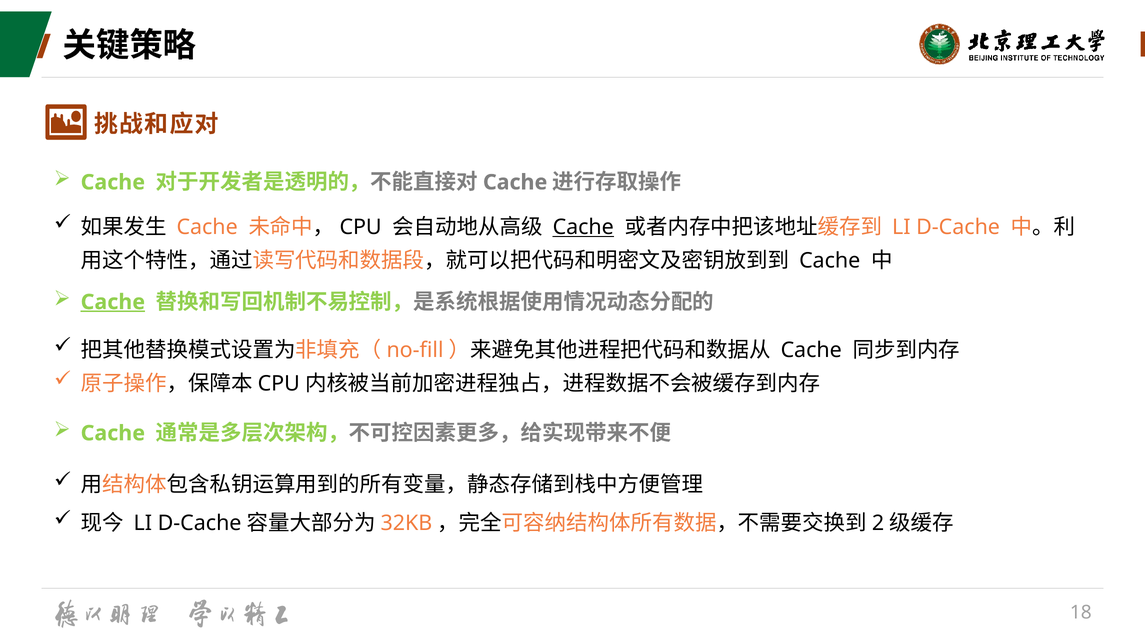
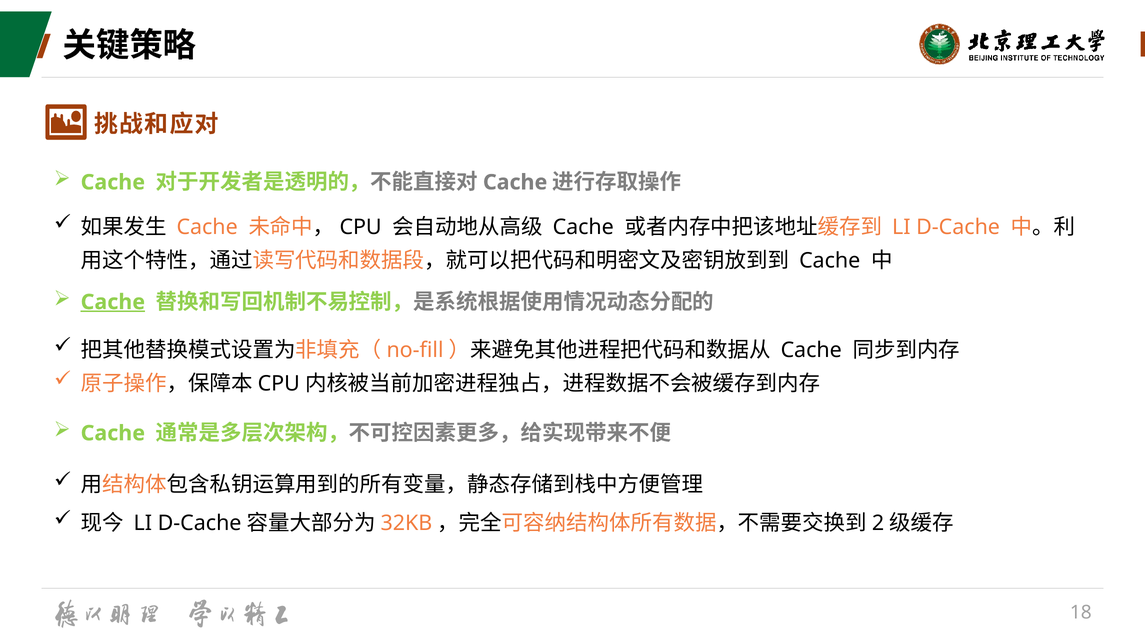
Cache underline: present -> none (583, 227)
